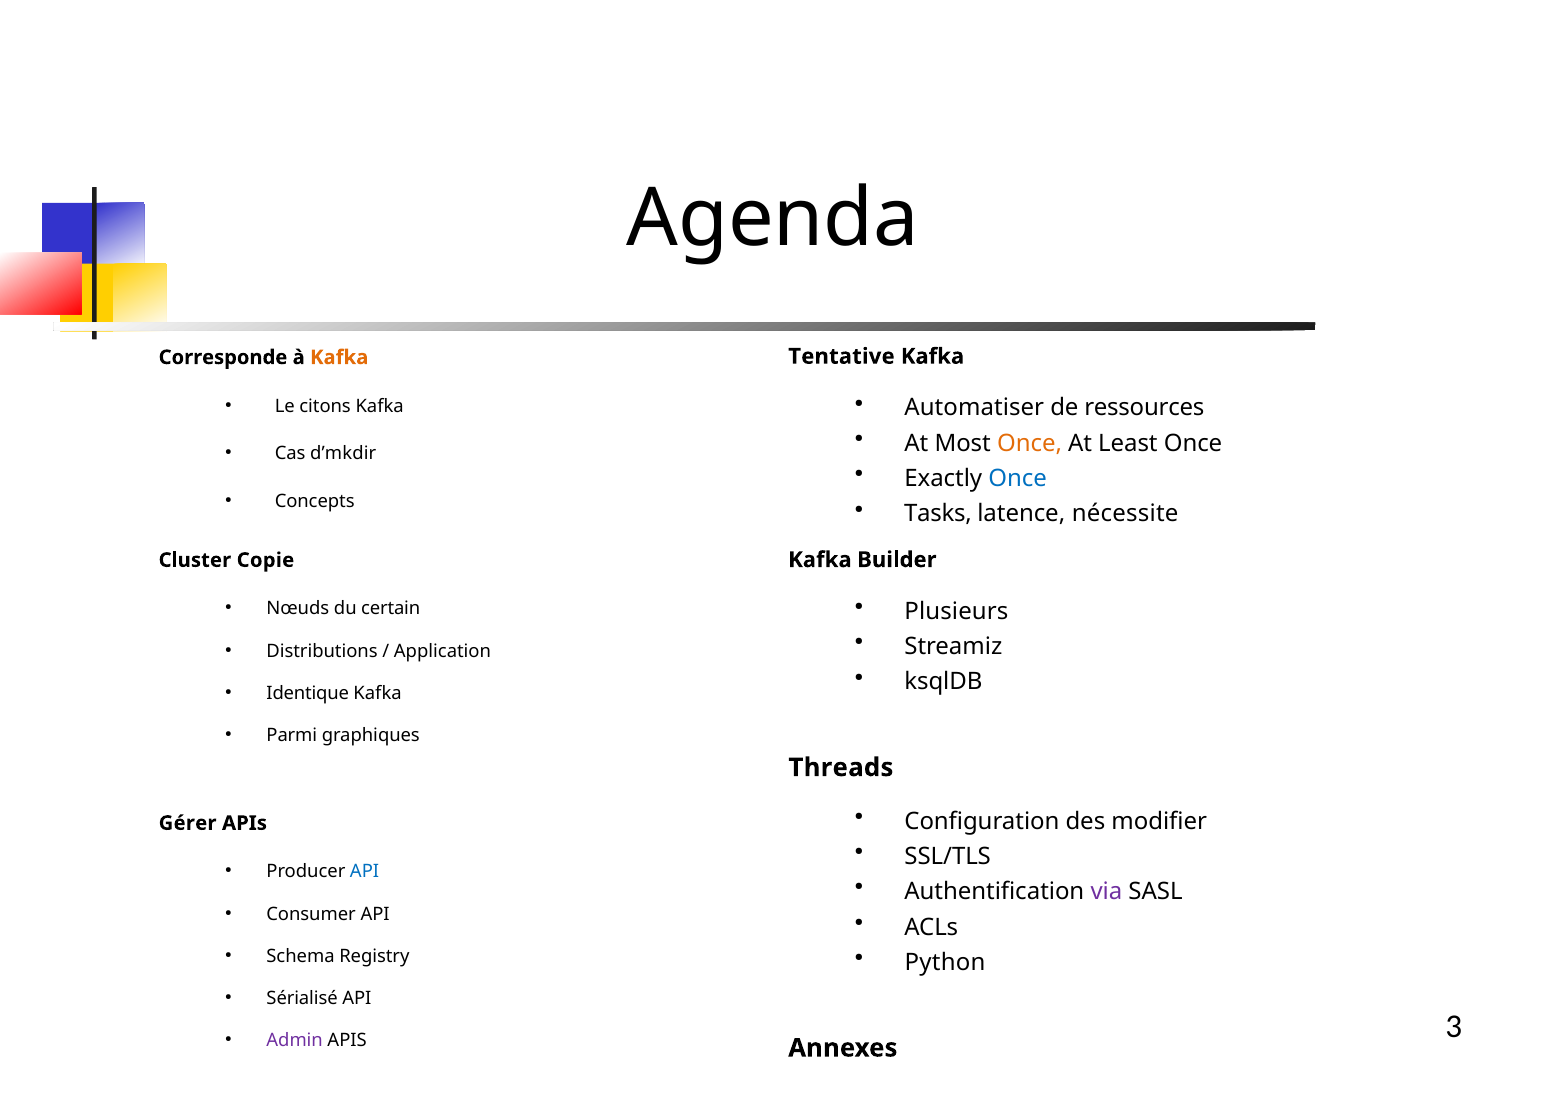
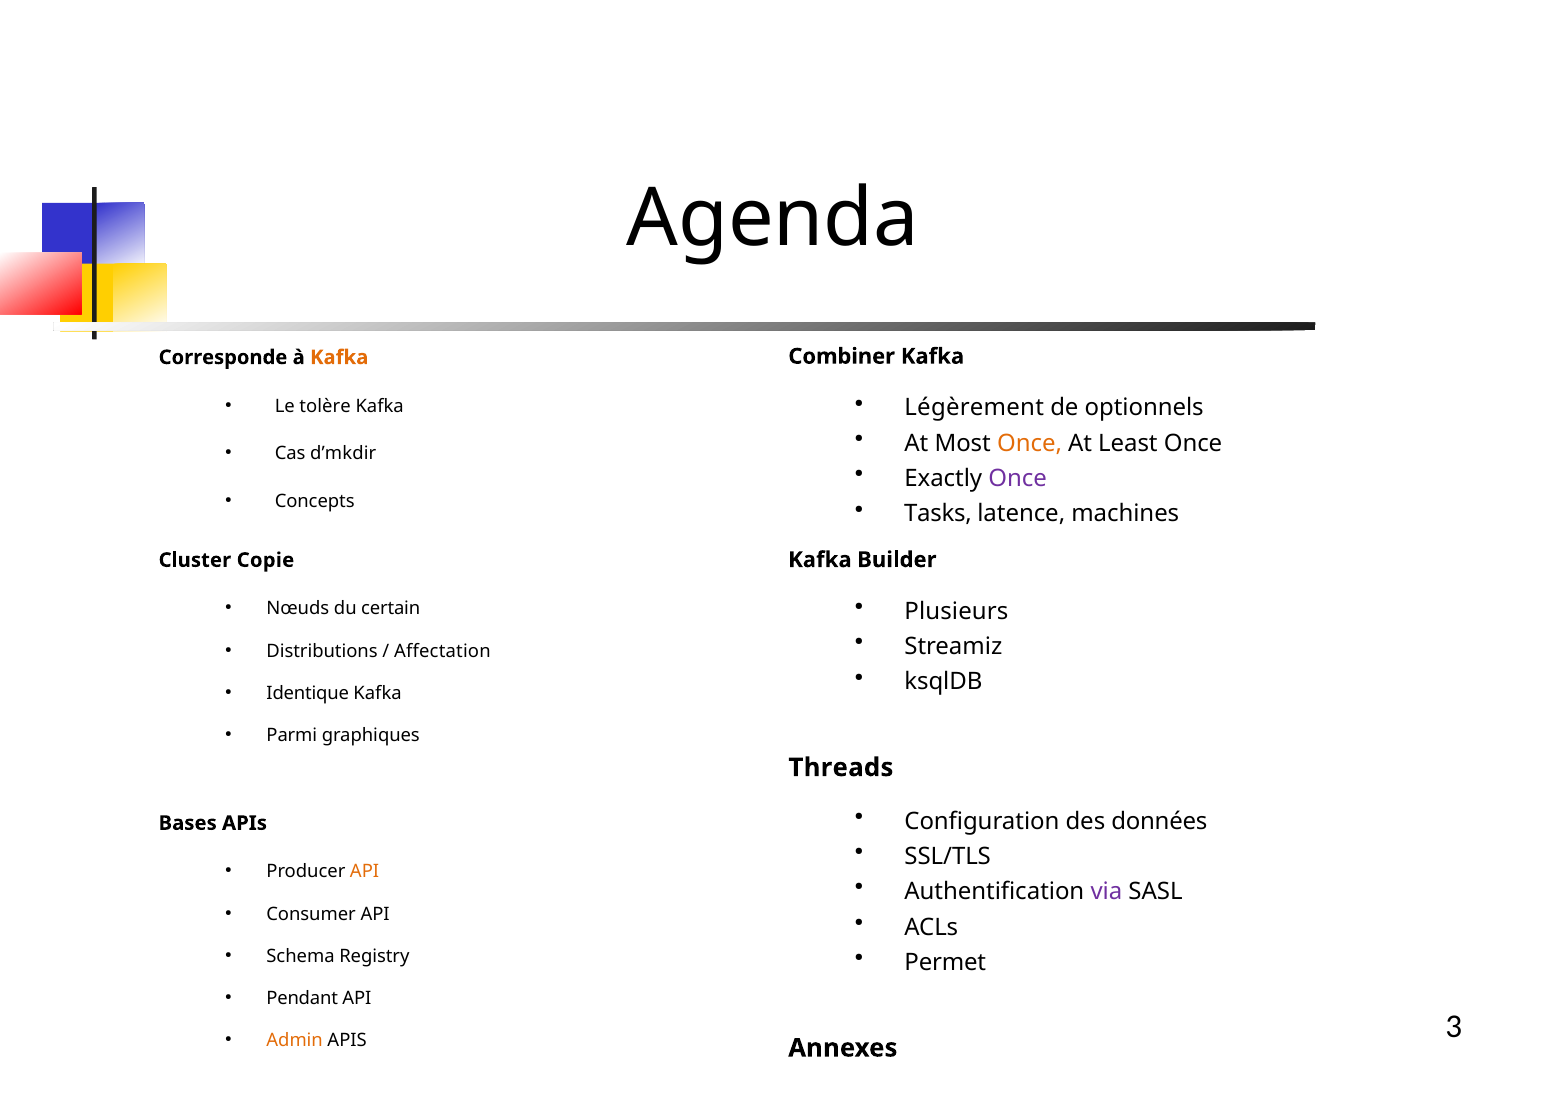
Tentative: Tentative -> Combiner (842, 356)
Automatiser: Automatiser -> Légèrement (974, 408)
ressources: ressources -> optionnels (1144, 408)
citons: citons -> tolère (325, 406)
Once colour: blue -> purple (1018, 479)
nécessite: nécessite -> machines (1125, 514)
Application: Application -> Affectation (442, 651)
modifier: modifier -> données (1159, 821)
Gérer: Gérer -> Bases (188, 823)
API colour: blue -> orange (365, 872)
Python: Python -> Permet (945, 963)
Sérialisé: Sérialisé -> Pendant (302, 998)
Admin colour: purple -> orange (295, 1041)
